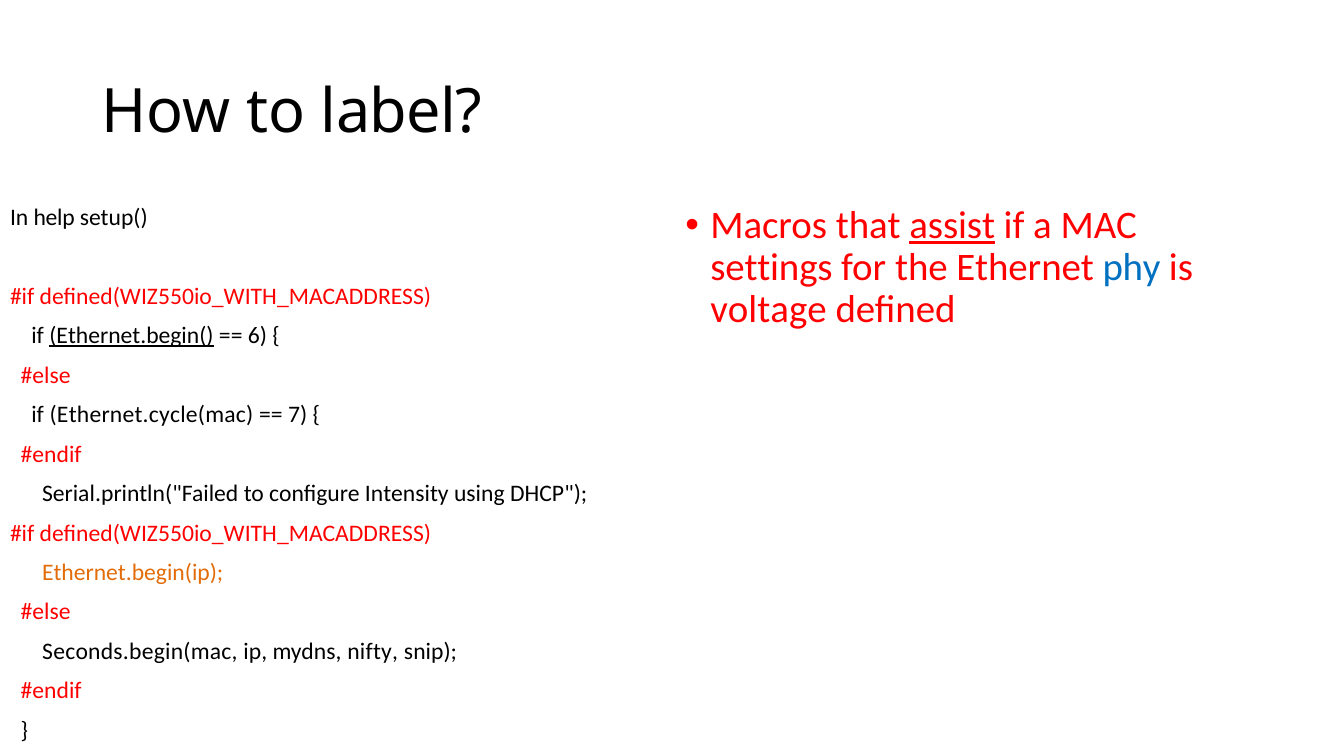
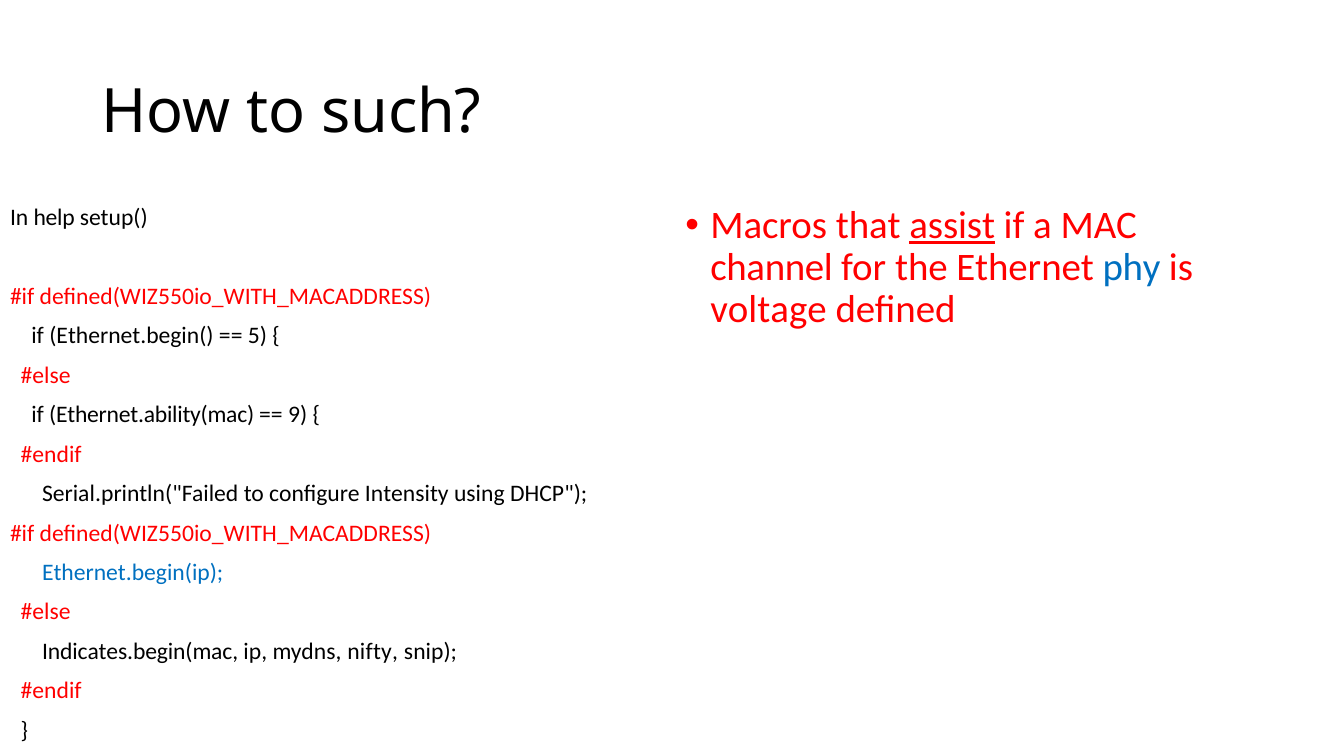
label: label -> such (401, 112)
settings: settings -> channel (772, 267)
Ethernet.begin( underline: present -> none (131, 336)
6: 6 -> 5 (257, 336)
Ethernet.cycle(mac: Ethernet.cycle(mac -> Ethernet.ability(mac (152, 414)
7: 7 -> 9 (298, 414)
Ethernet.begin(ip colour: orange -> blue (133, 572)
Seconds.begin(mac: Seconds.begin(mac -> Indicates.begin(mac (140, 651)
